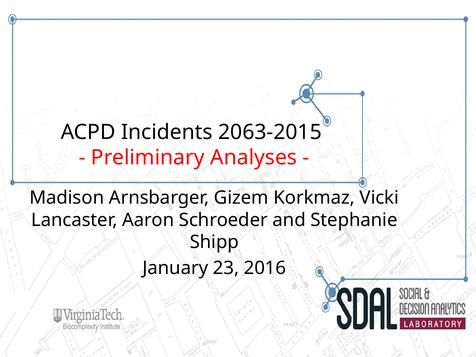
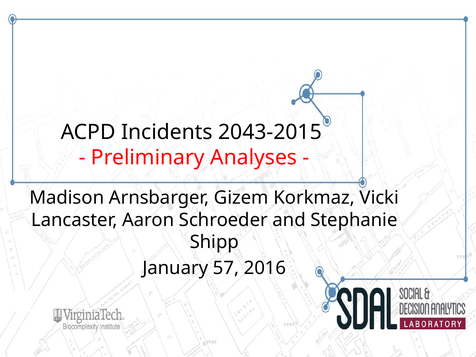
2063-2015: 2063-2015 -> 2043-2015 (270, 132)
23: 23 -> 57 (226, 268)
